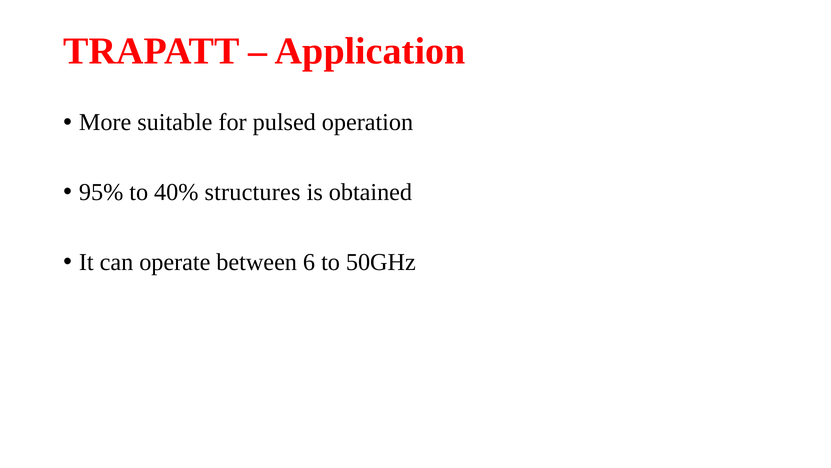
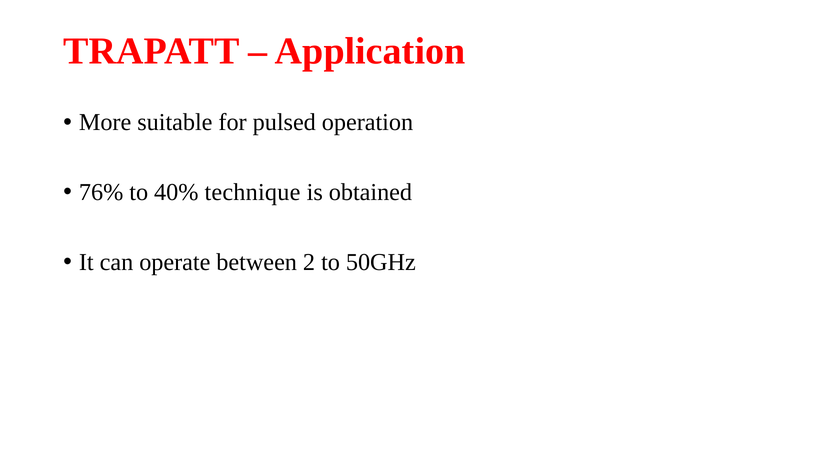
95%: 95% -> 76% (101, 192)
structures: structures -> technique (252, 192)
6: 6 -> 2 (309, 262)
